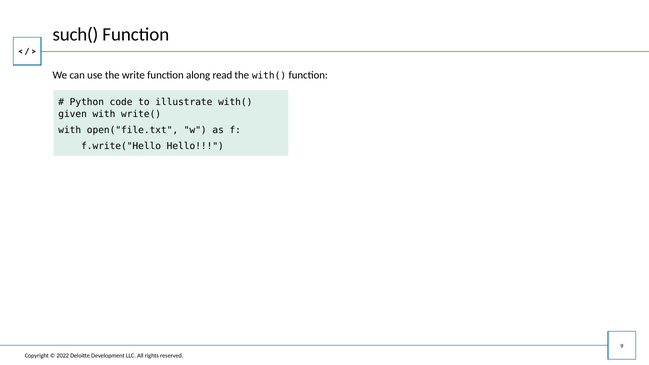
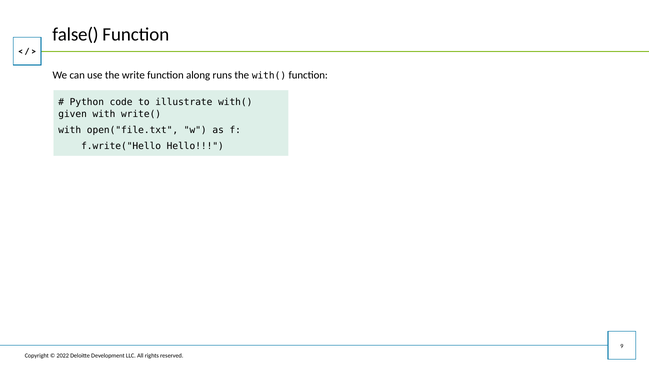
such(: such( -> false( (75, 34)
read: read -> runs (222, 75)
